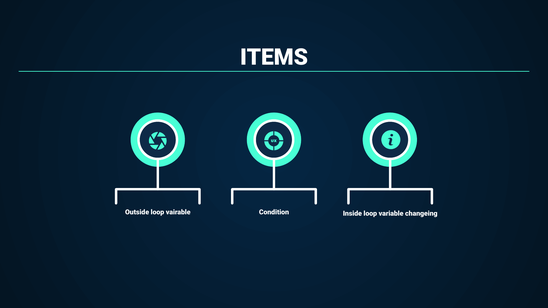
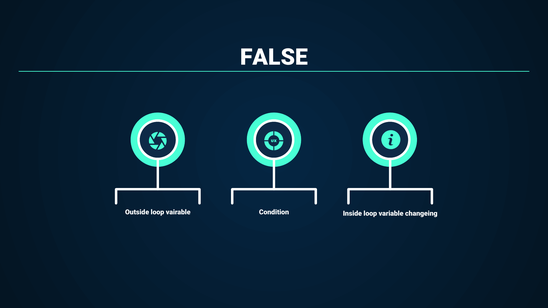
ITEMS: ITEMS -> FALSE (274, 57)
